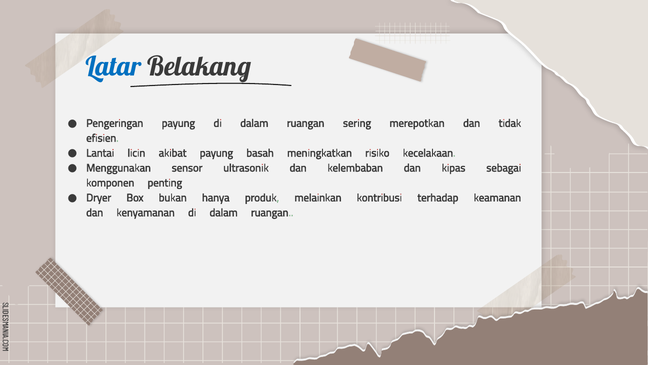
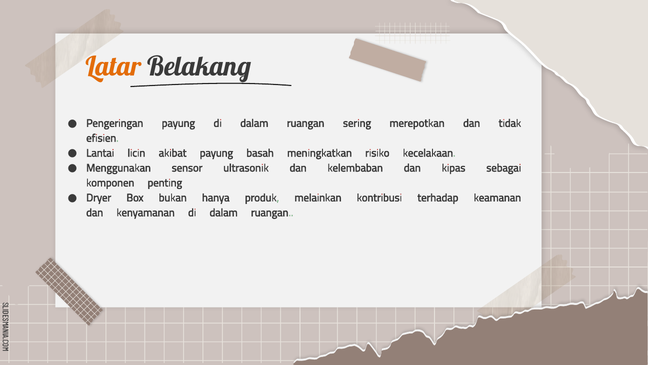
Latar colour: blue -> orange (113, 67)
